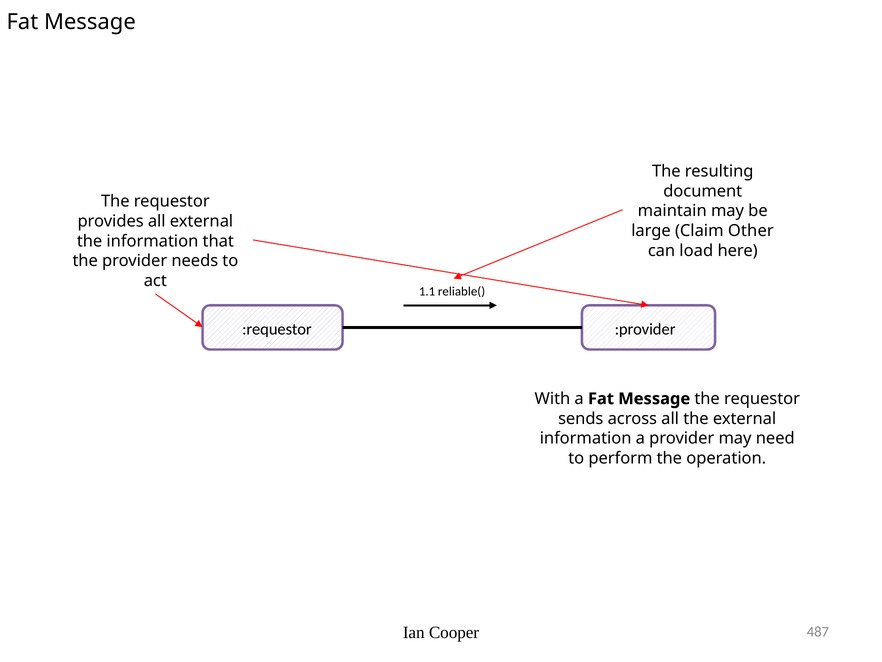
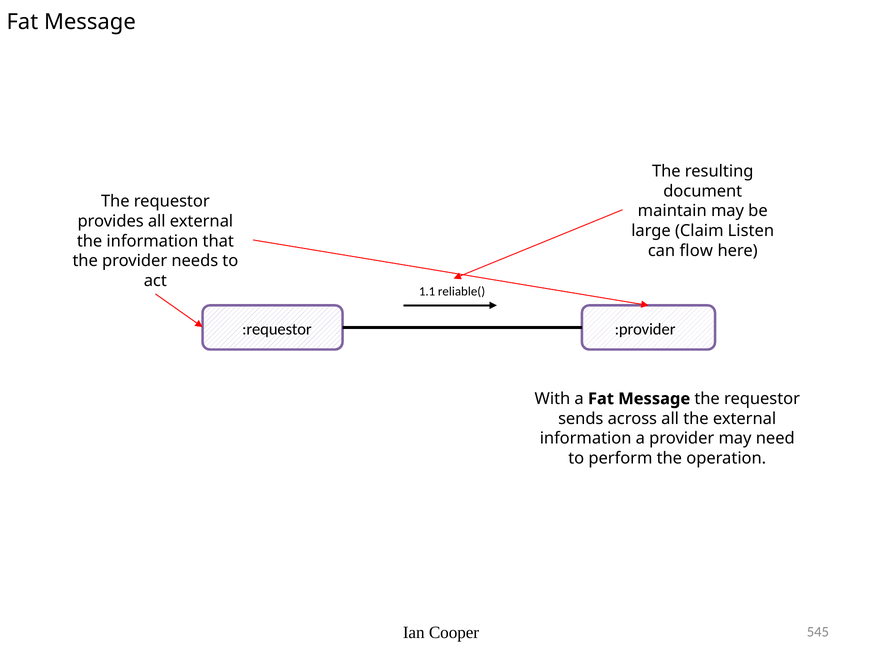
Other: Other -> Listen (751, 231)
load: load -> flow (696, 250)
487: 487 -> 545 (818, 632)
